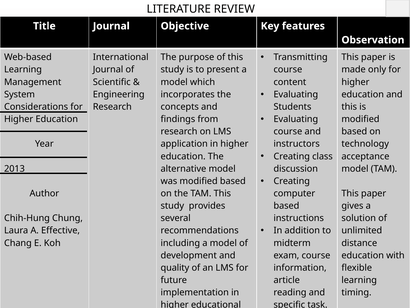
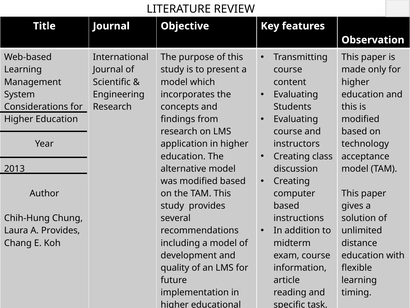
A Effective: Effective -> Provides (61, 230)
